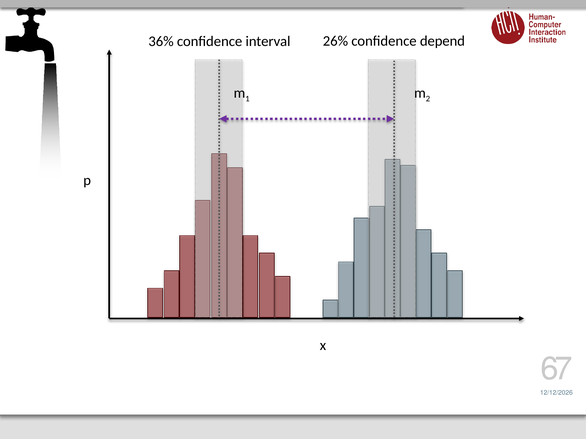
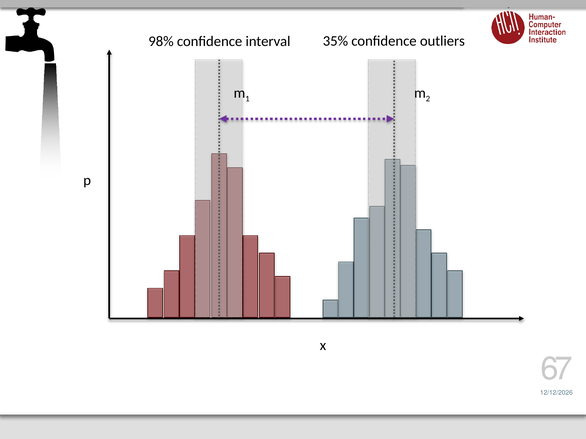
36%: 36% -> 98% (161, 42)
26%: 26% -> 35% (335, 41)
depend: depend -> outliers (442, 41)
